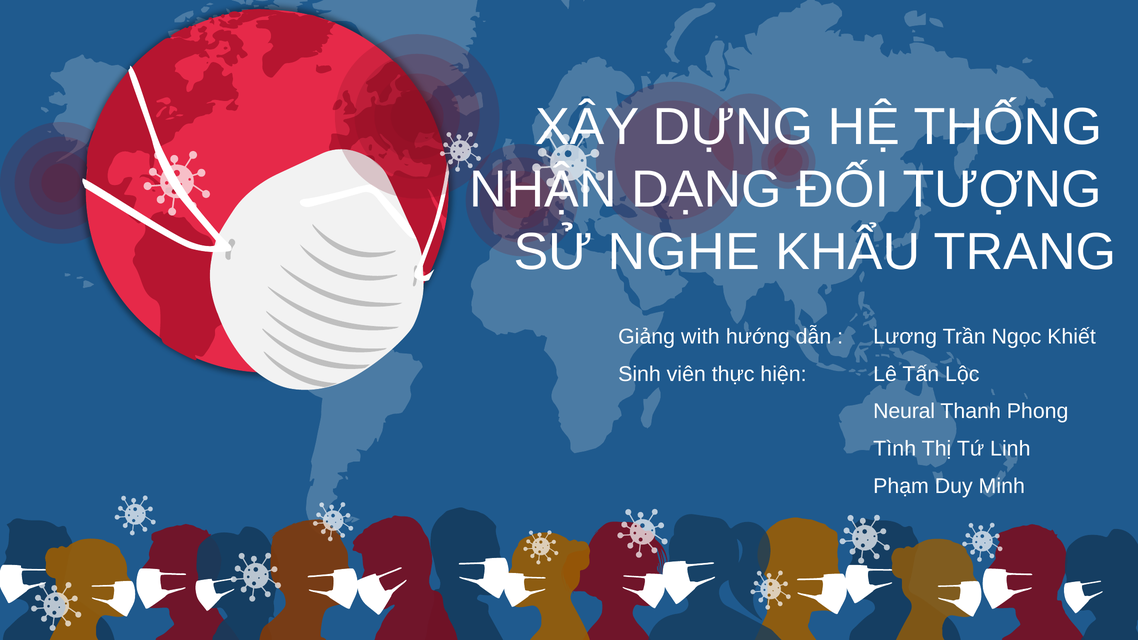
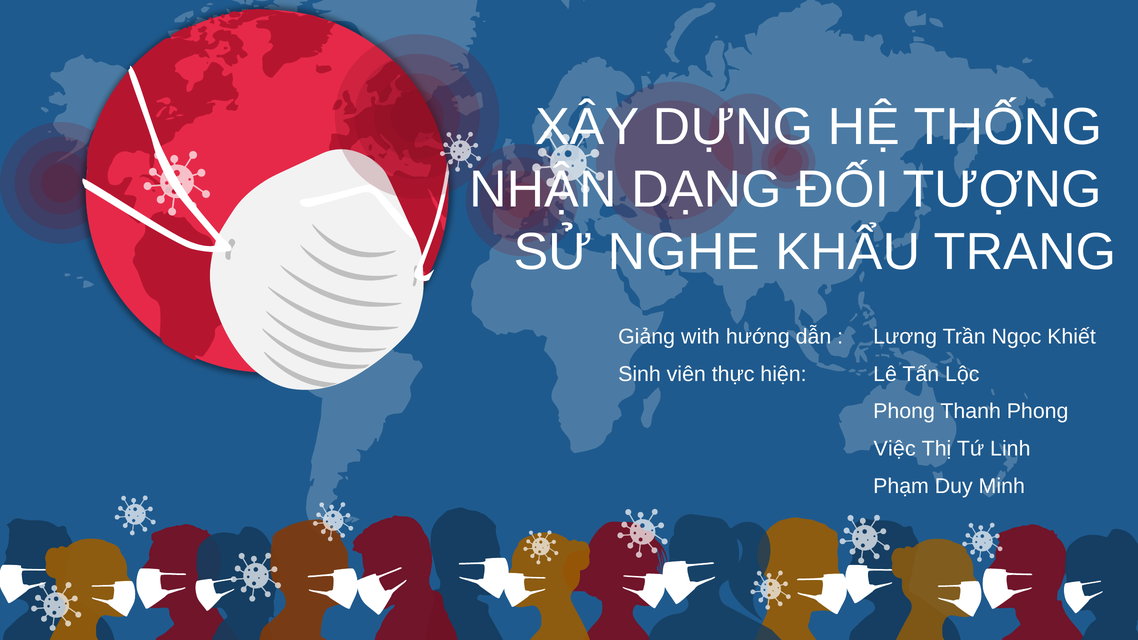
Neural: Neural -> Phong (904, 411)
Tình: Tình -> Việc (895, 449)
